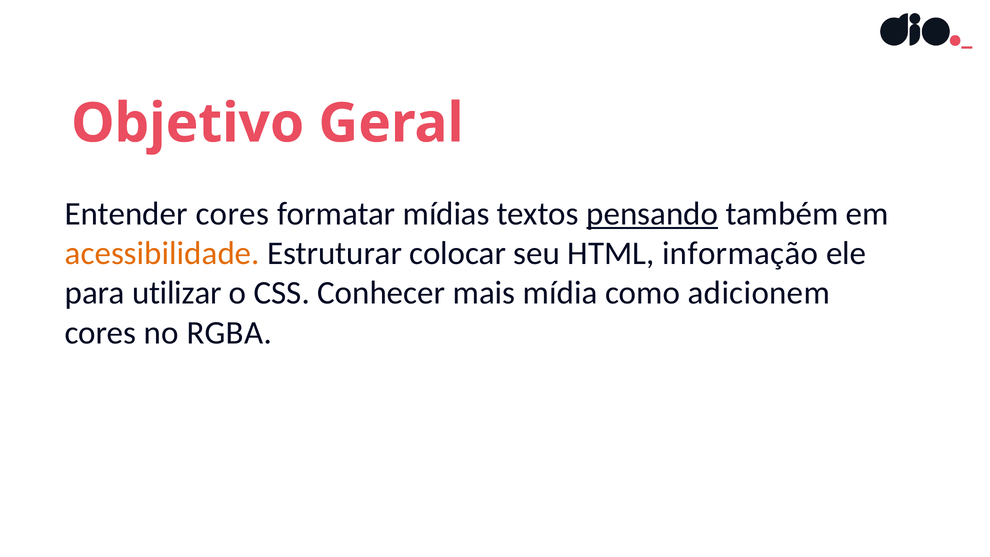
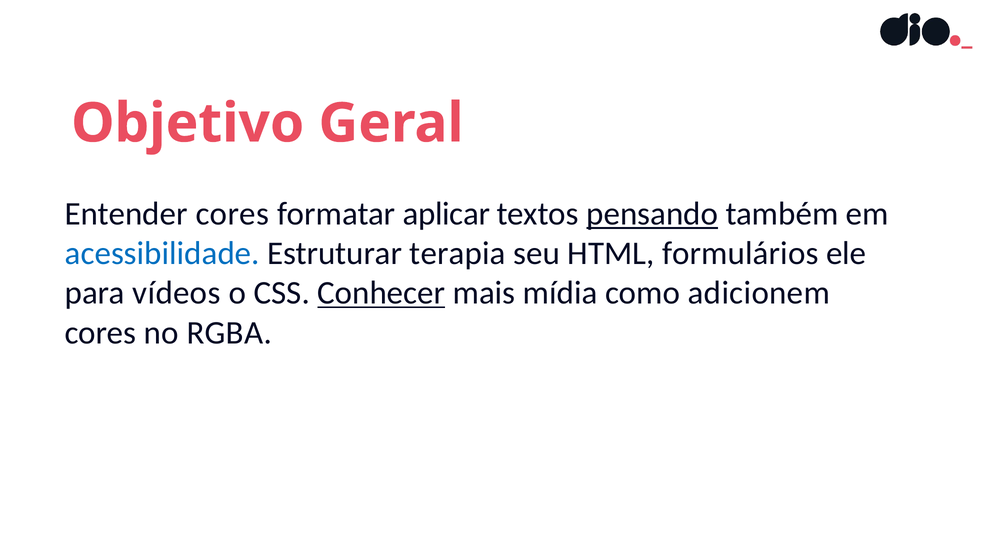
mídias: mídias -> aplicar (446, 214)
acessibilidade colour: orange -> blue (162, 253)
colocar: colocar -> terapia (458, 253)
informação: informação -> formulários (740, 253)
utilizar: utilizar -> vídeos (177, 293)
Conhecer underline: none -> present (381, 293)
